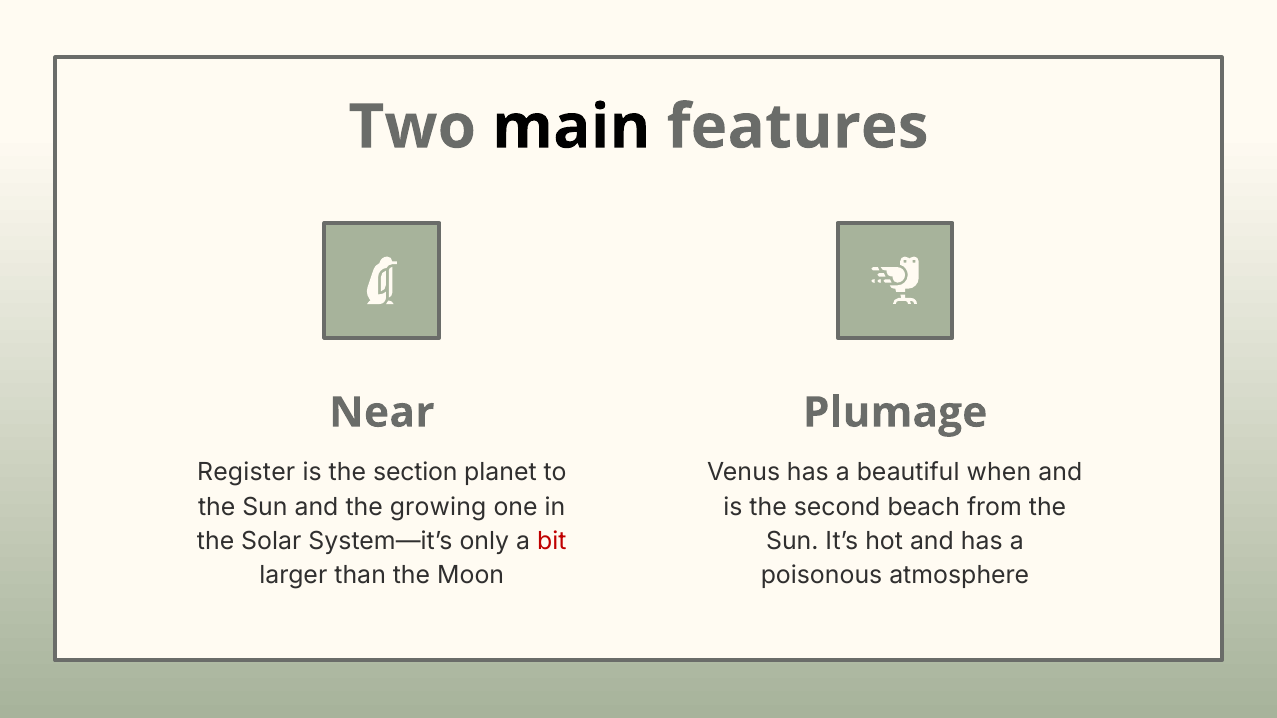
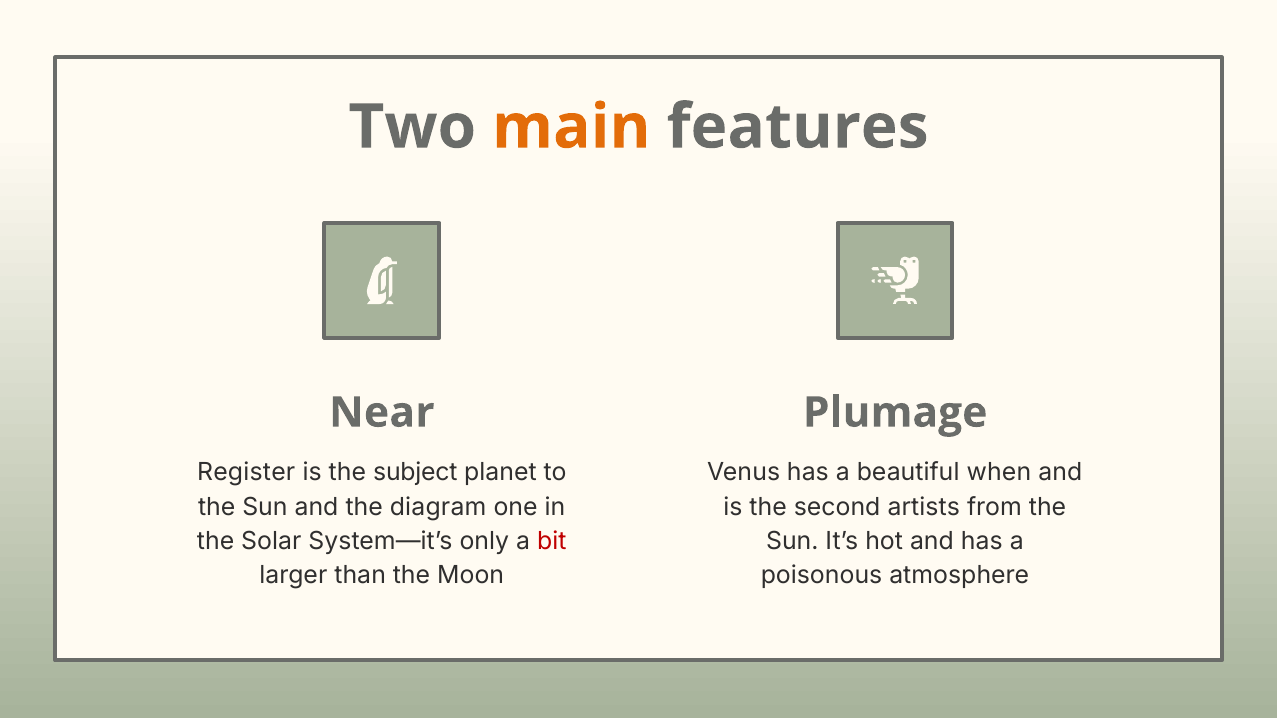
main colour: black -> orange (571, 127)
section: section -> subject (415, 473)
growing: growing -> diagram (438, 507)
beach: beach -> artists (924, 507)
